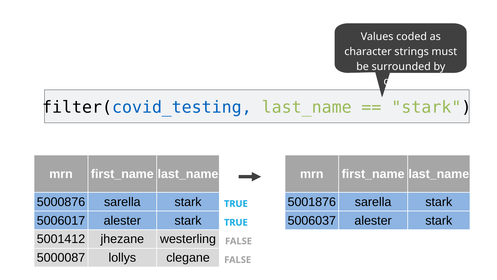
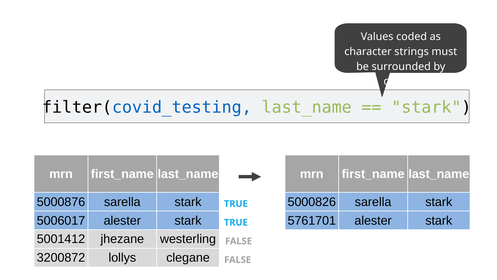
5001876: 5001876 -> 5000826 (312, 202)
5006037: 5006037 -> 5761701 (312, 220)
5000087: 5000087 -> 3200872 (61, 257)
